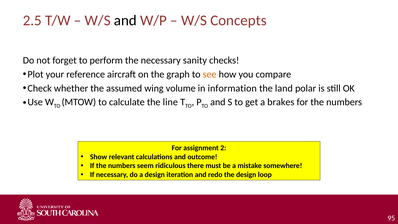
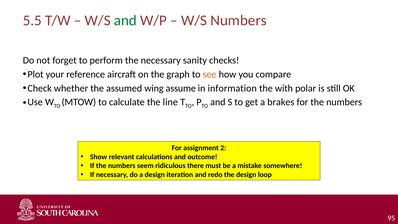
2.5: 2.5 -> 5.5 (32, 20)
and colour: black -> green (125, 20)
W/S Concepts: Concepts -> Numbers (238, 20)
volume: volume -> assume (181, 88)
land: land -> with (284, 88)
